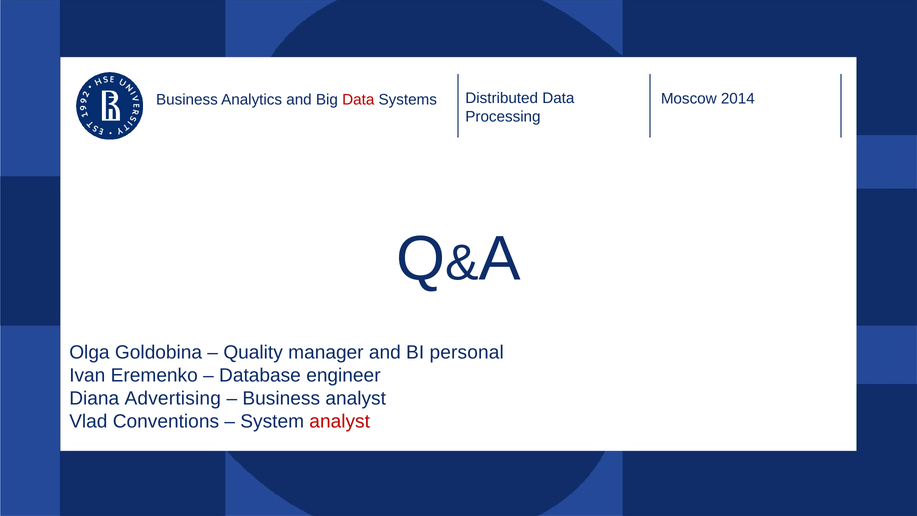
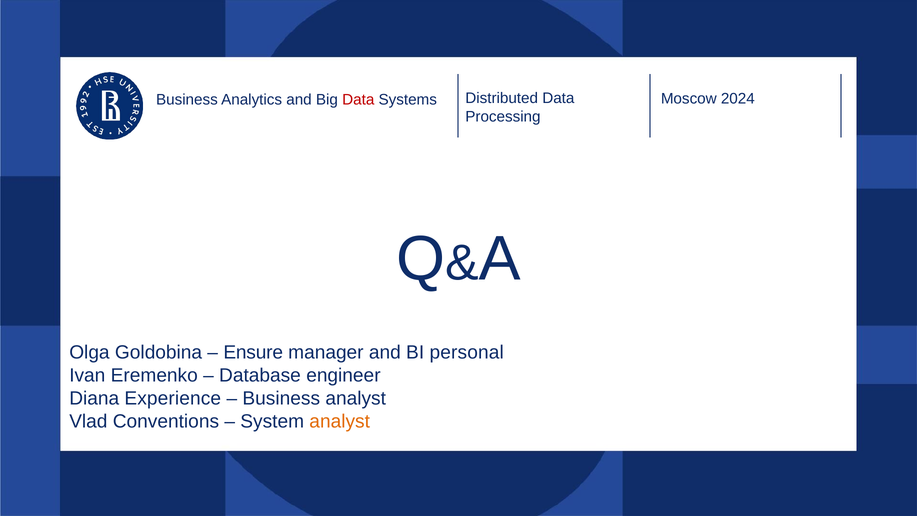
2014: 2014 -> 2024 (738, 99)
Quality: Quality -> Ensure (253, 353)
Advertising: Advertising -> Experience (173, 398)
analyst colour: red -> orange (340, 421)
